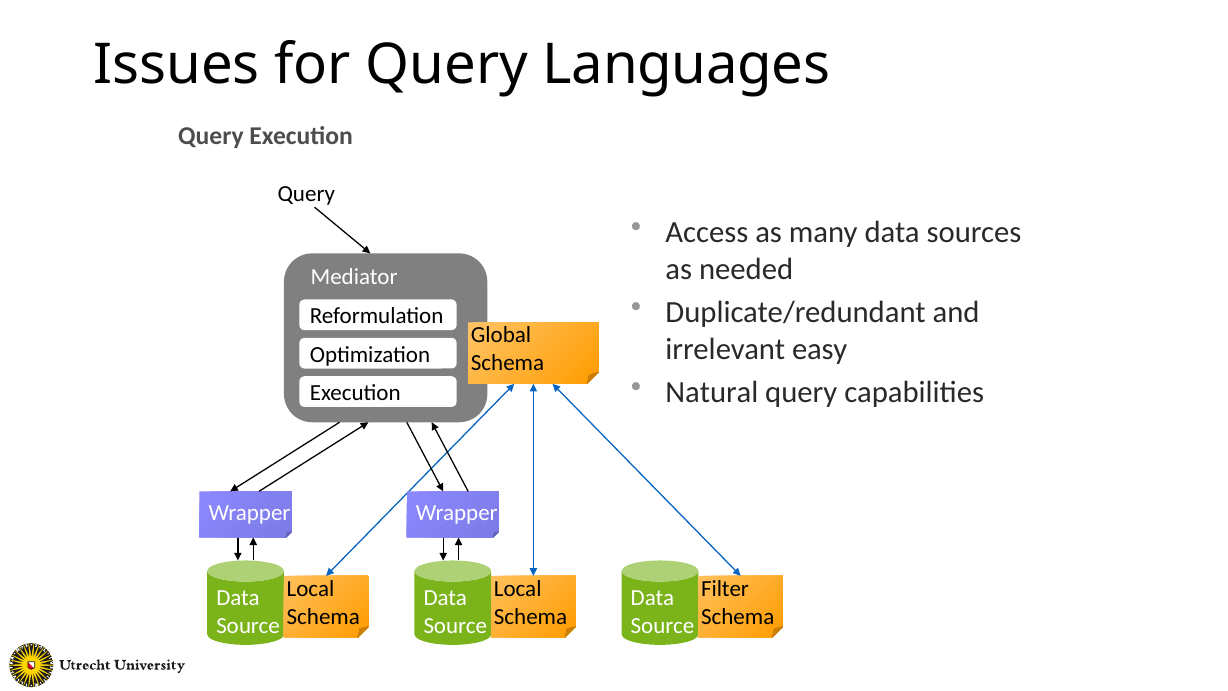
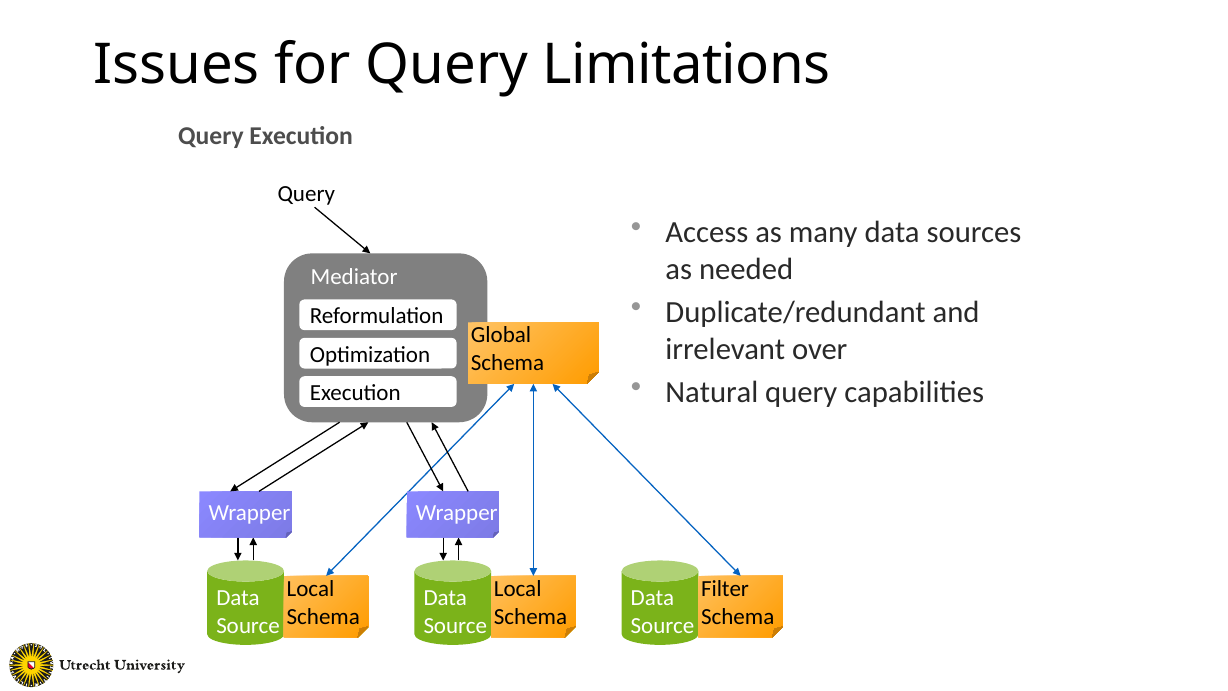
Languages: Languages -> Limitations (687, 65)
easy: easy -> over (820, 349)
